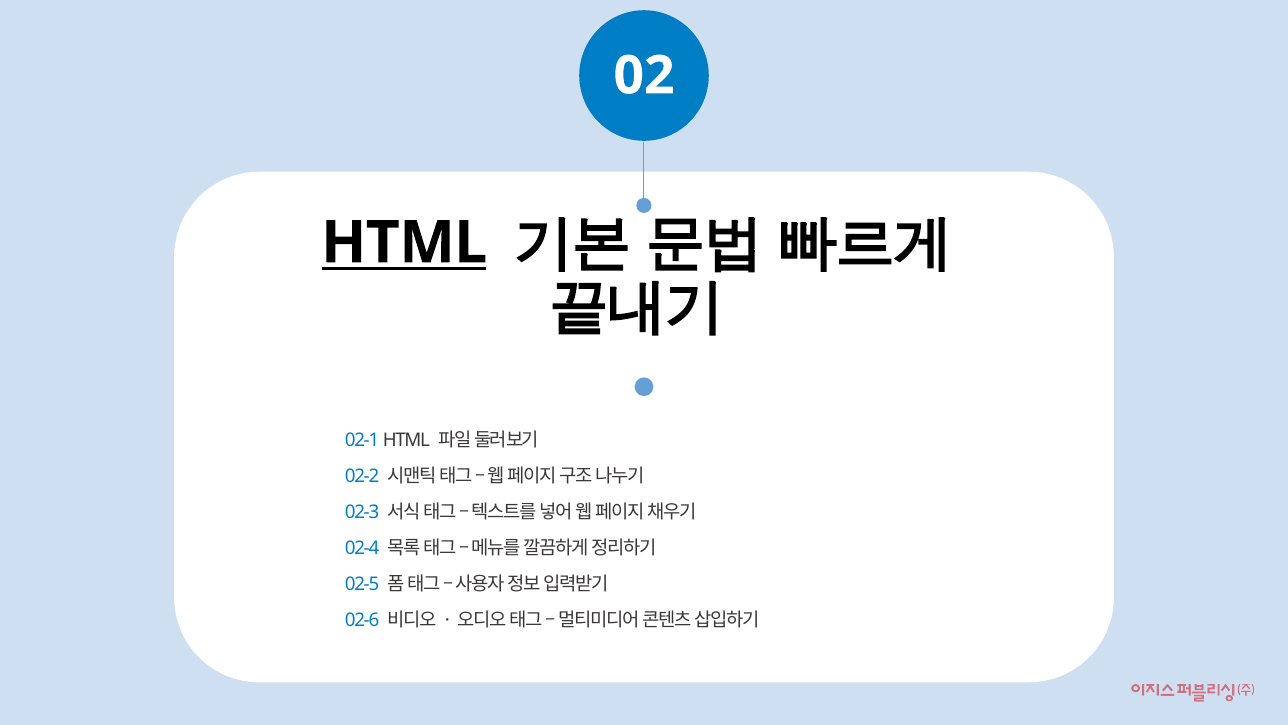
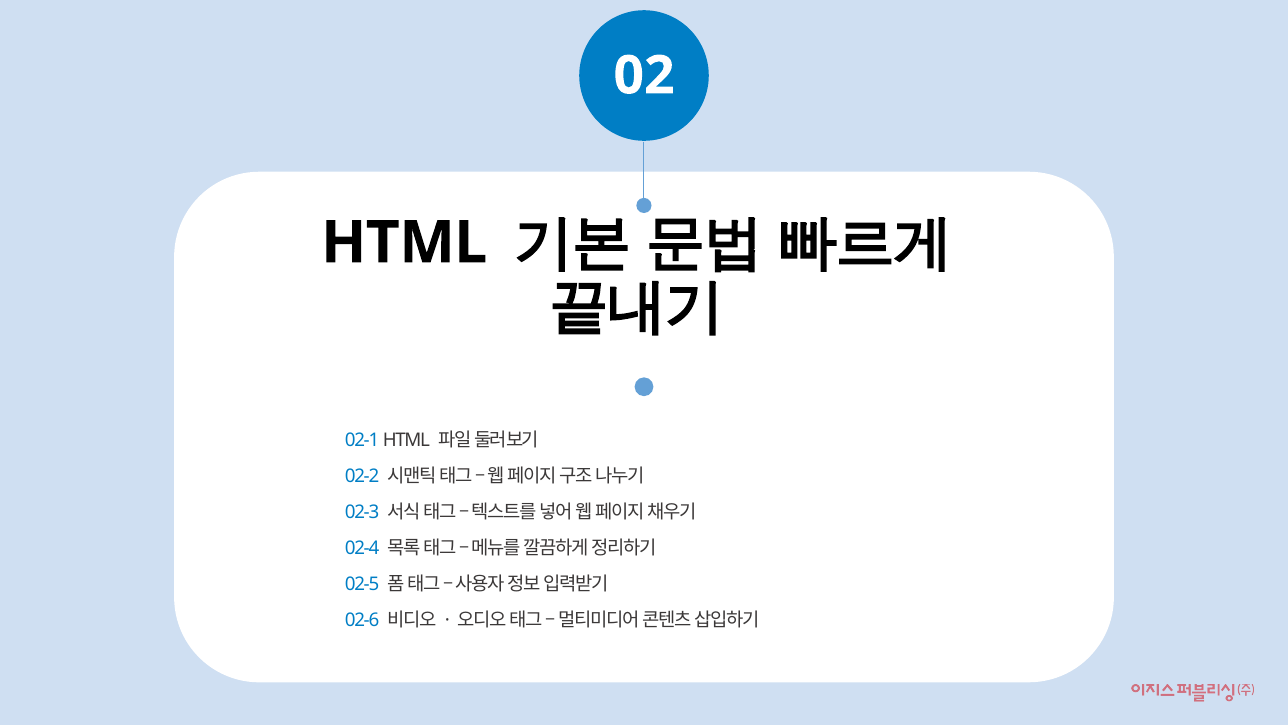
HTML underline: present -> none (404, 243)
